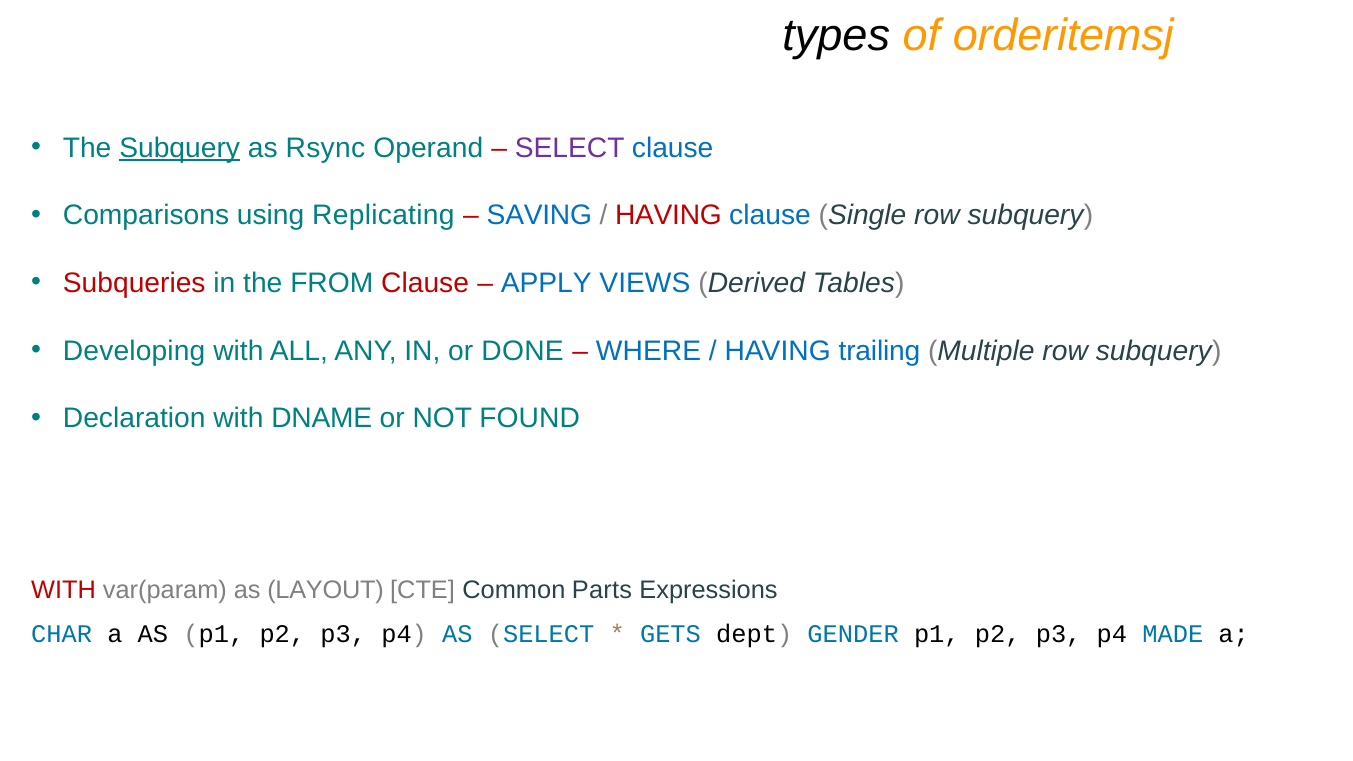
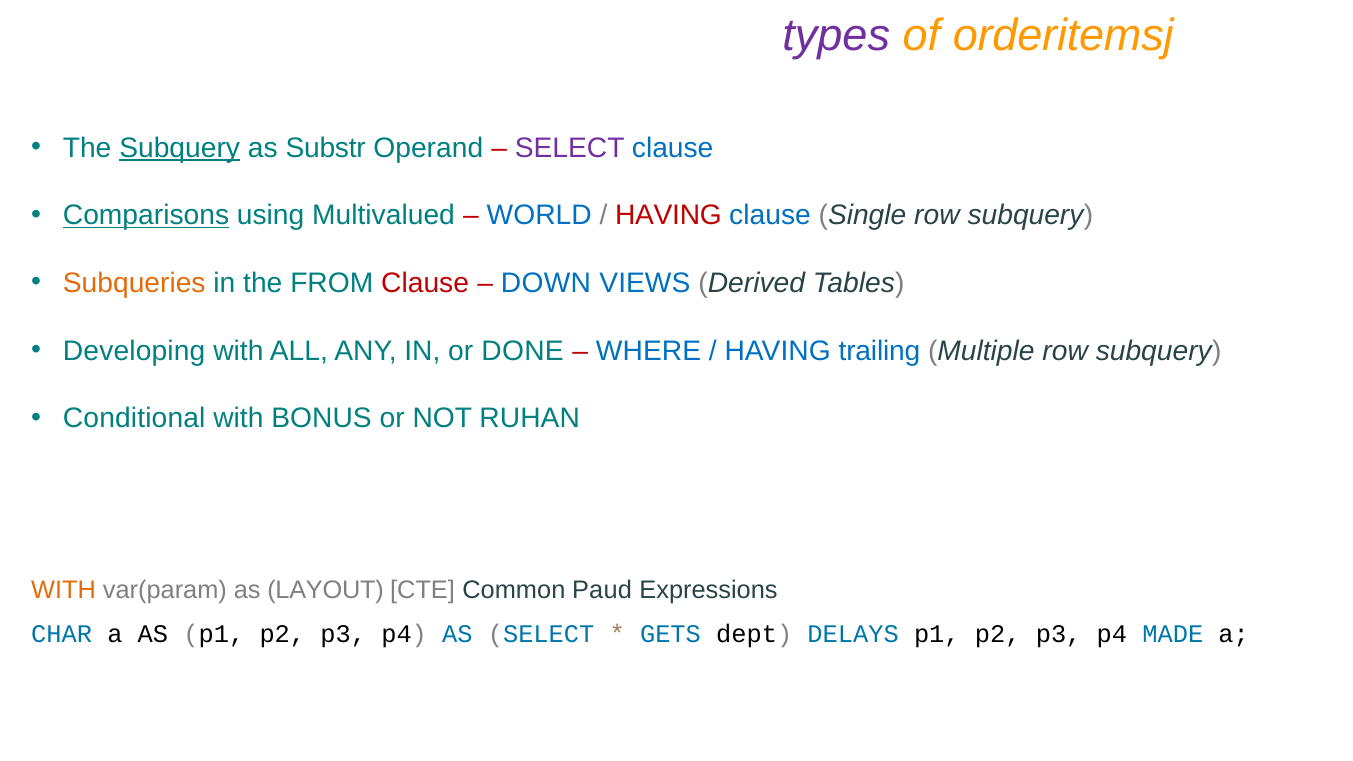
types colour: black -> purple (836, 35)
Rsync: Rsync -> Substr (326, 148)
Comparisons underline: none -> present (146, 216)
Replicating: Replicating -> Multivalued (384, 216)
SAVING: SAVING -> WORLD (539, 216)
Subqueries colour: red -> orange (134, 283)
APPLY: APPLY -> DOWN (546, 283)
Declaration: Declaration -> Conditional (134, 419)
DNAME: DNAME -> BONUS (322, 419)
FOUND: FOUND -> RUHAN (530, 419)
WITH colour: red -> orange (64, 590)
Parts: Parts -> Paud (602, 590)
GENDER: GENDER -> DELAYS (853, 634)
